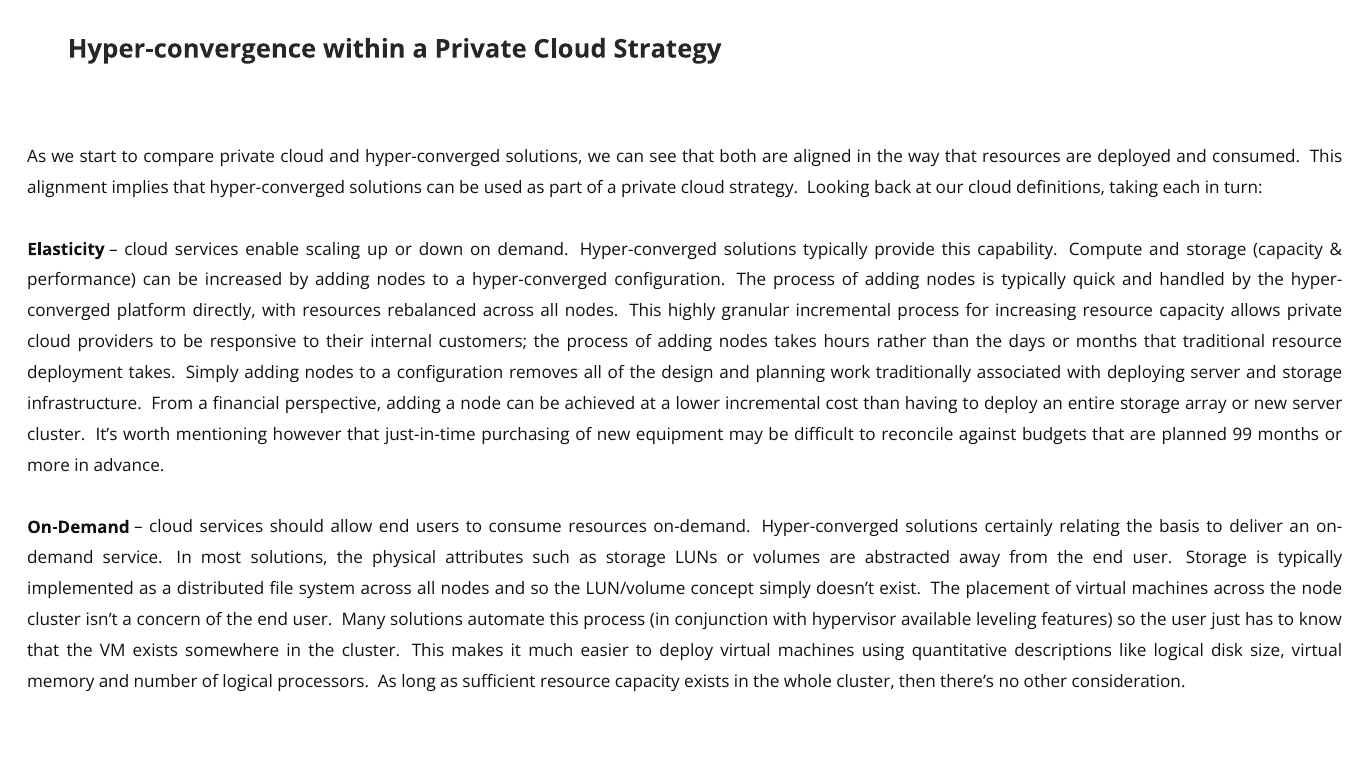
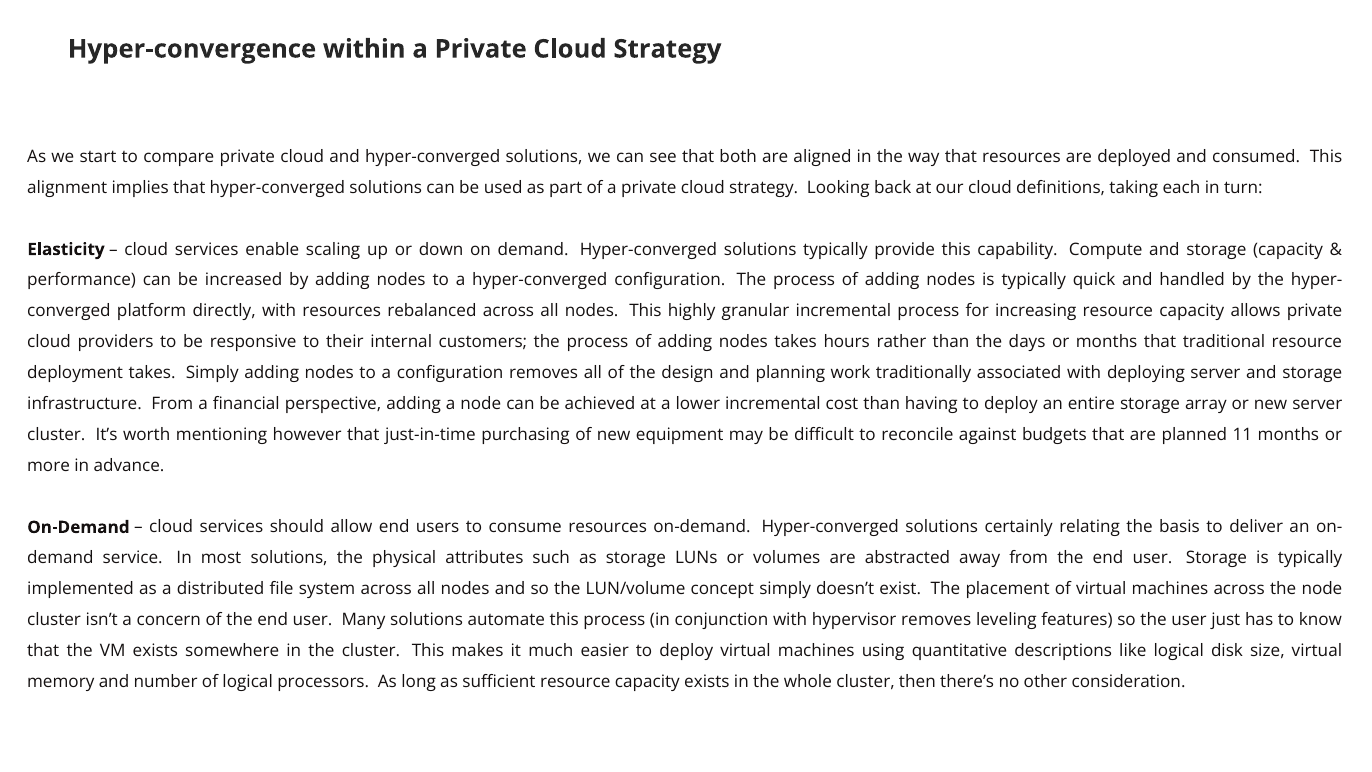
99: 99 -> 11 (1242, 435)
hypervisor available: available -> removes (936, 620)
